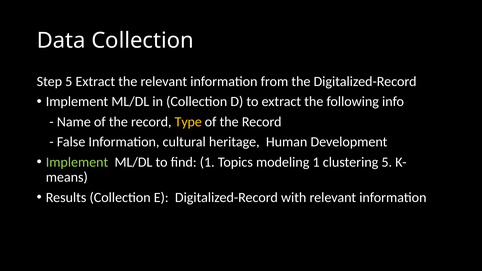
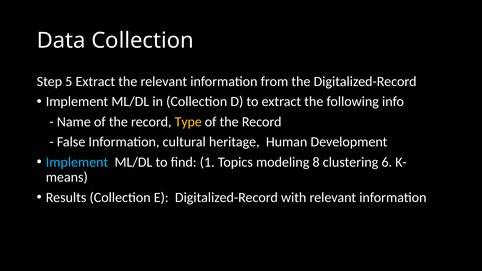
Implement colour: light green -> light blue (77, 162)
modeling 1: 1 -> 8 (316, 162)
clustering 5: 5 -> 6 (387, 162)
